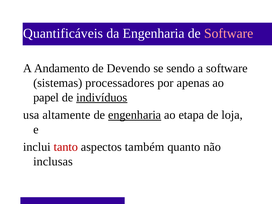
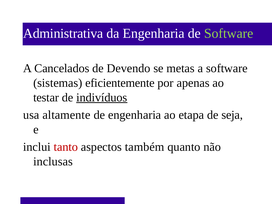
Quantificáveis: Quantificáveis -> Administrativa (63, 33)
Software colour: pink -> light green (229, 33)
Andamento: Andamento -> Cancelados (62, 68)
sendo: sendo -> metas (181, 68)
processadores: processadores -> eficientemente (120, 83)
papel: papel -> testar (46, 97)
engenharia underline: present -> none (135, 115)
loja: loja -> seja (232, 115)
